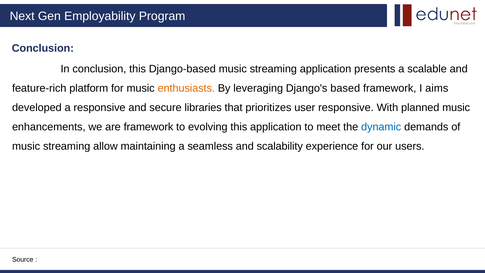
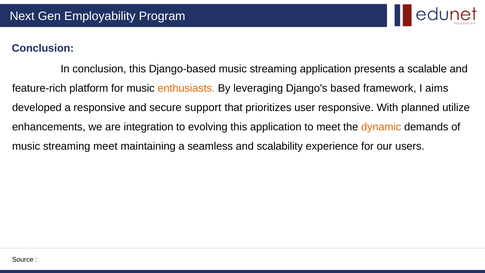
libraries: libraries -> support (203, 108)
planned music: music -> utilize (456, 108)
are framework: framework -> integration (149, 127)
dynamic colour: blue -> orange (381, 127)
streaming allow: allow -> meet (105, 146)
